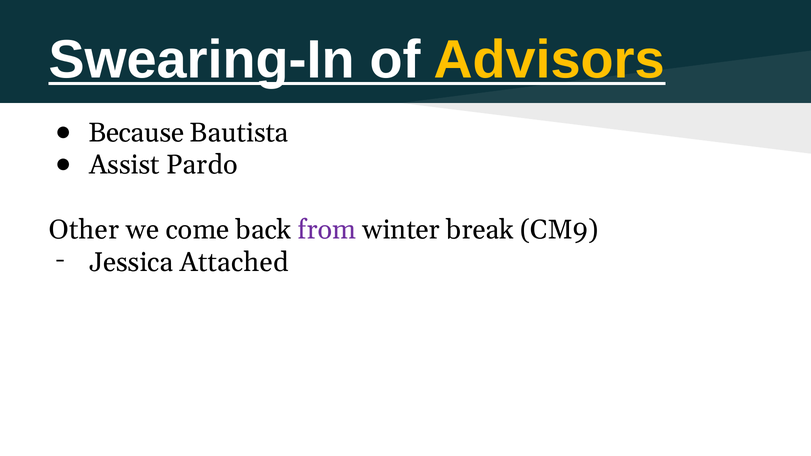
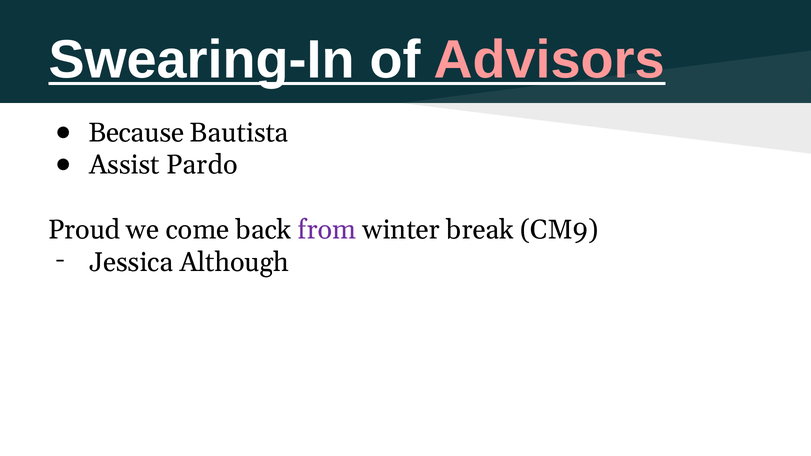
Advisors colour: yellow -> pink (549, 60)
Other: Other -> Proud (84, 230)
Attached: Attached -> Although (235, 262)
